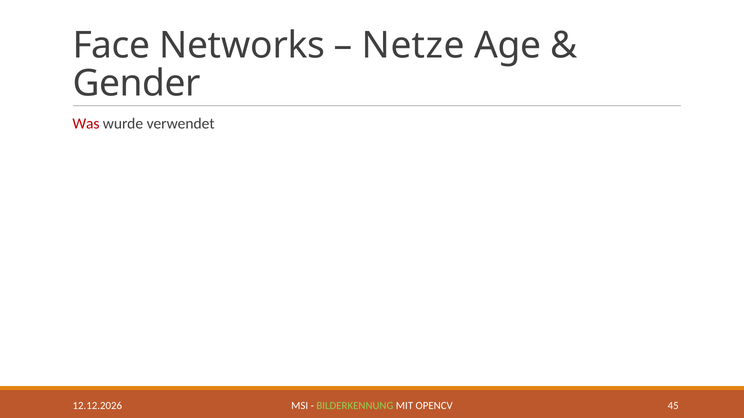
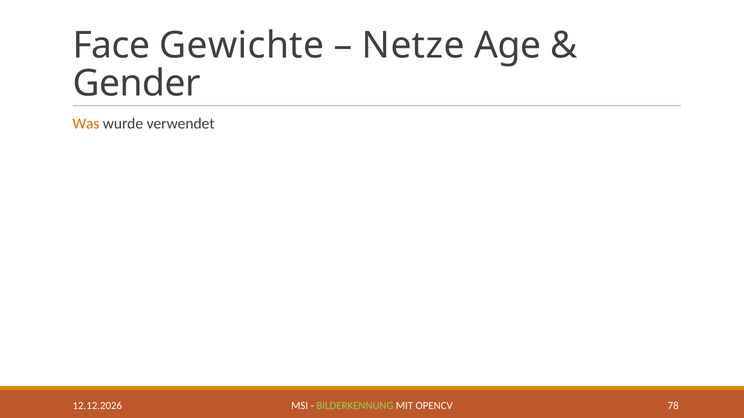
Networks: Networks -> Gewichte (242, 45)
Was colour: red -> orange (86, 124)
45: 45 -> 78 (673, 406)
